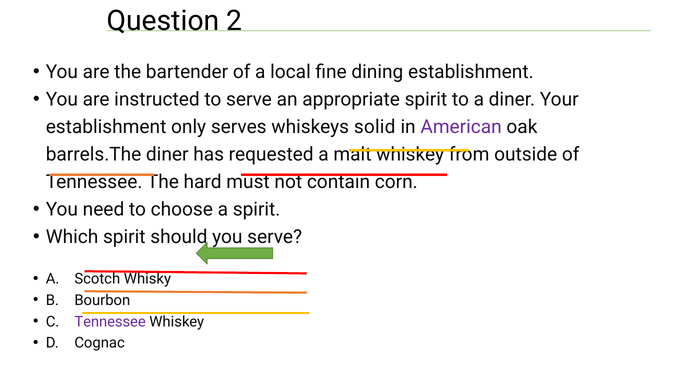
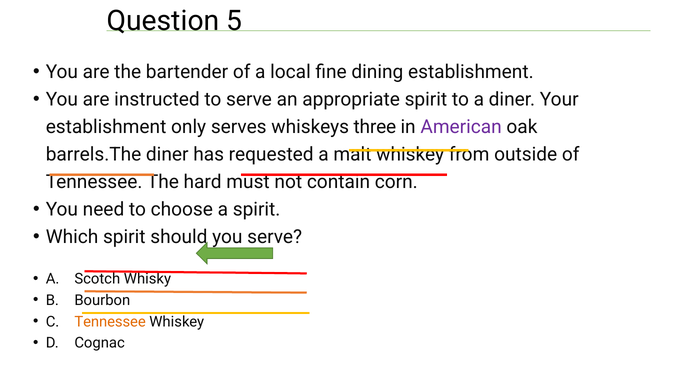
2: 2 -> 5 (234, 21)
solid: solid -> three (375, 127)
Tennessee colour: purple -> orange (110, 322)
